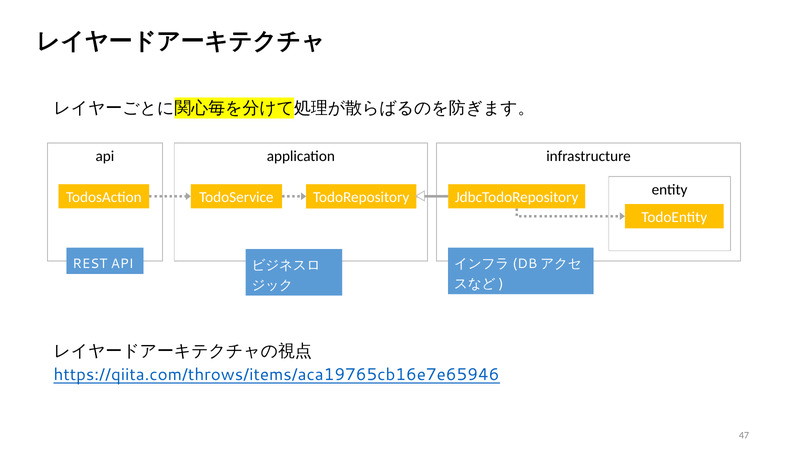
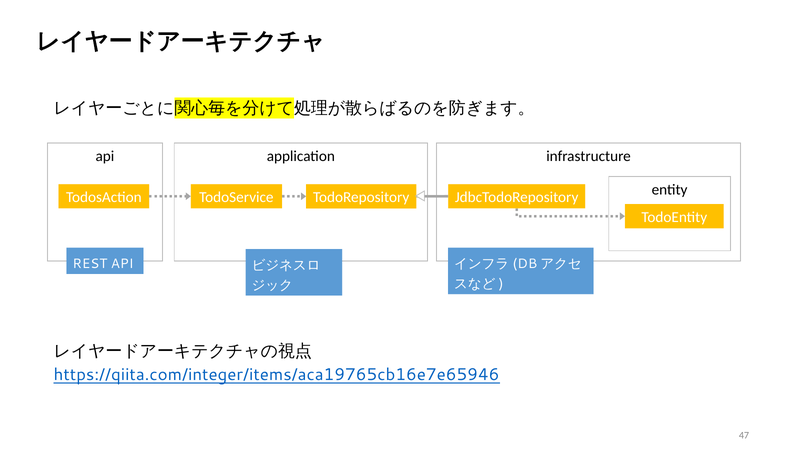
https://qiita.com/throws/items/aca19765cb16e7e65946: https://qiita.com/throws/items/aca19765cb16e7e65946 -> https://qiita.com/integer/items/aca19765cb16e7e65946 (277, 375)
